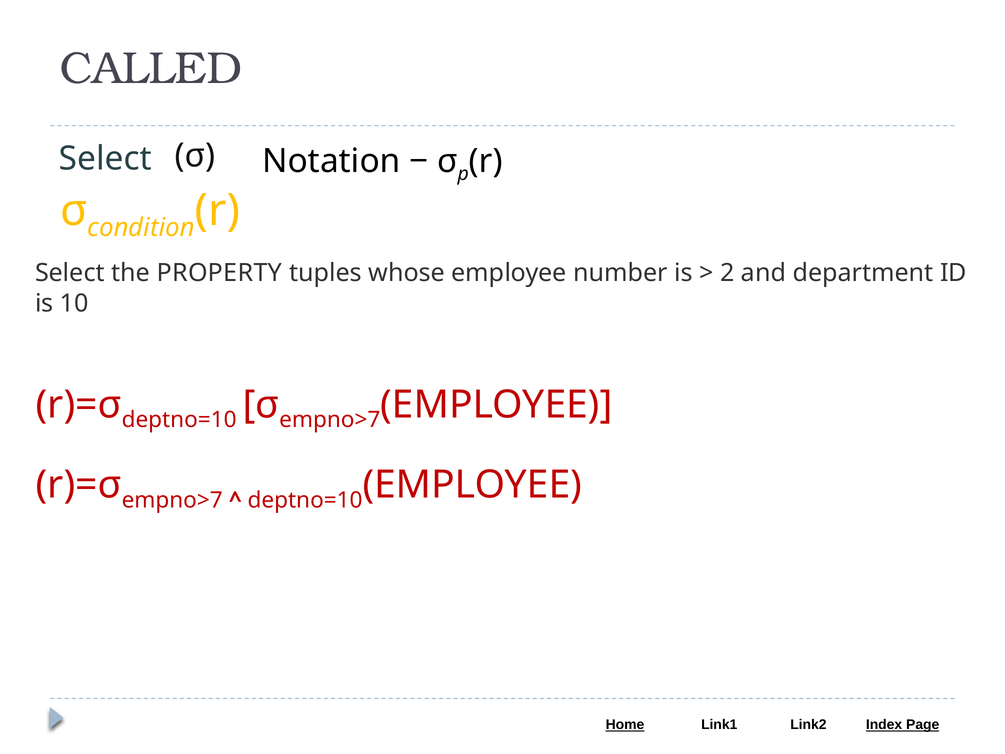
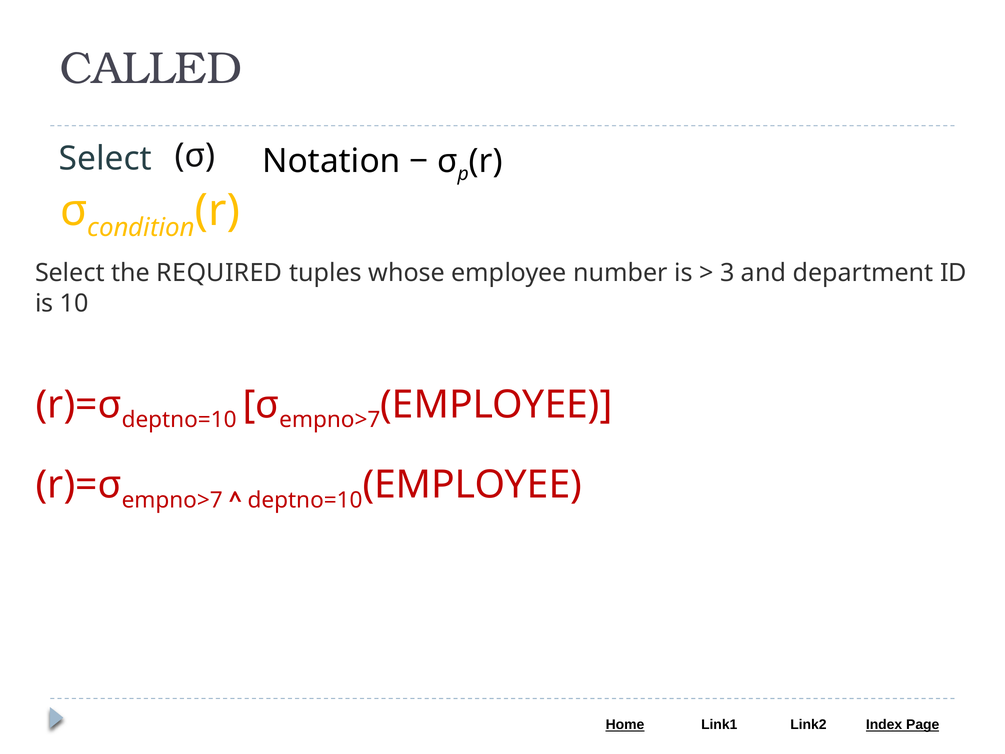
PROPERTY: PROPERTY -> REQUIRED (219, 273)
2: 2 -> 3 (727, 273)
